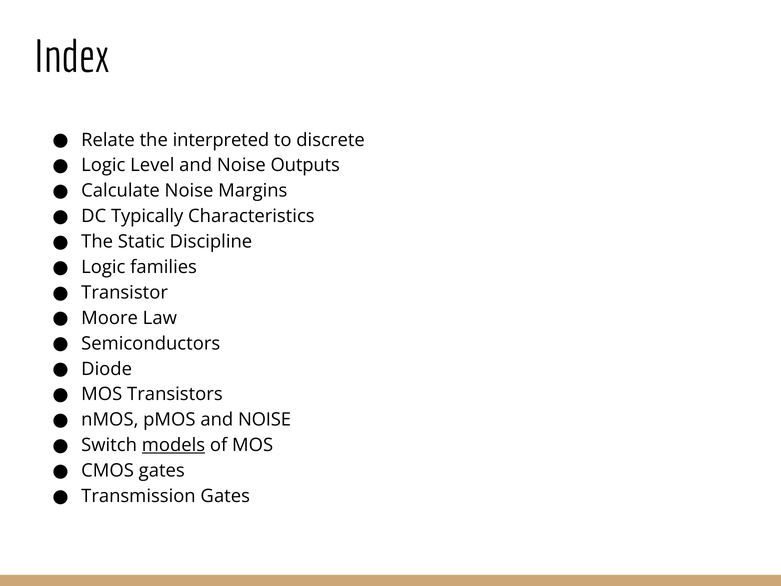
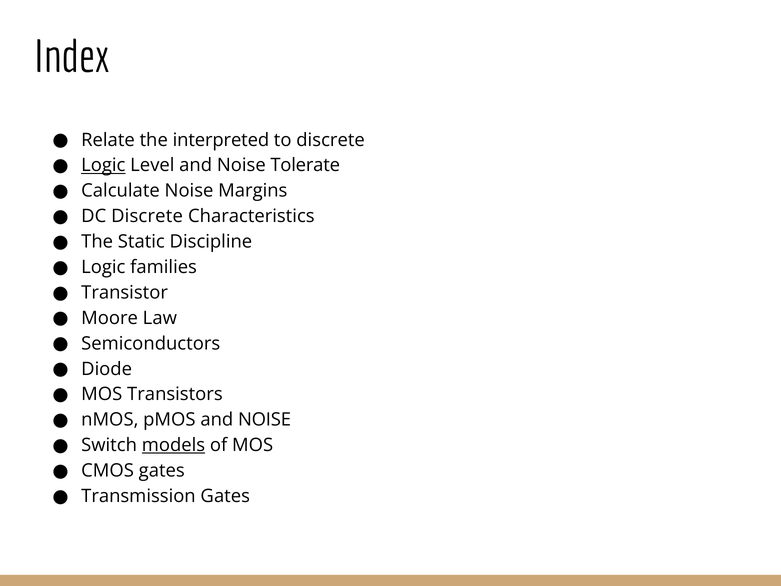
Logic underline: none -> present (103, 165)
Outputs: Outputs -> Tolerate (305, 165)
DC Typically: Typically -> Discrete (147, 216)
